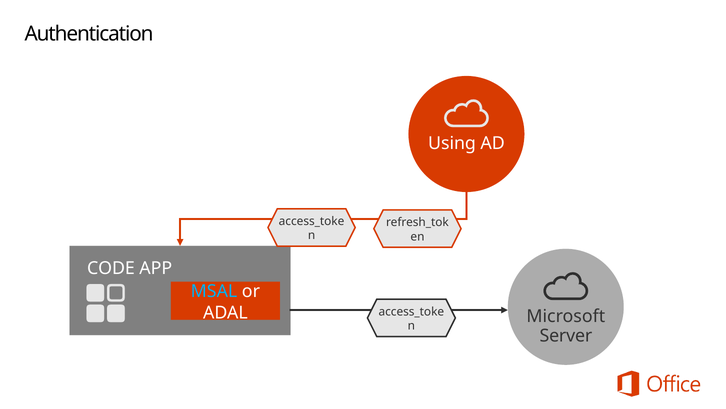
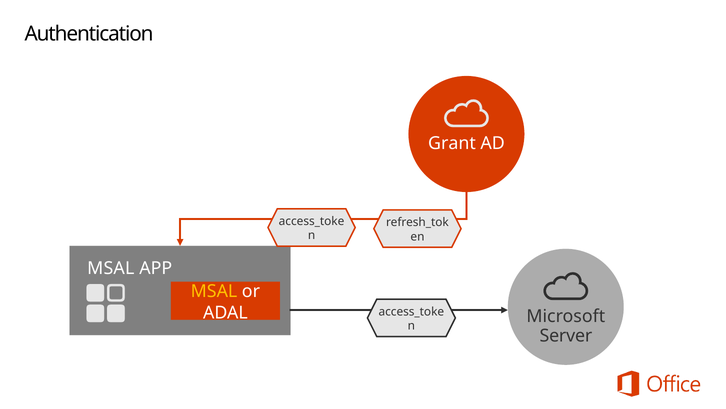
Using: Using -> Grant (452, 143)
CODE: CODE -> MSAL (111, 268)
MSAL colour: light blue -> yellow (214, 291)
